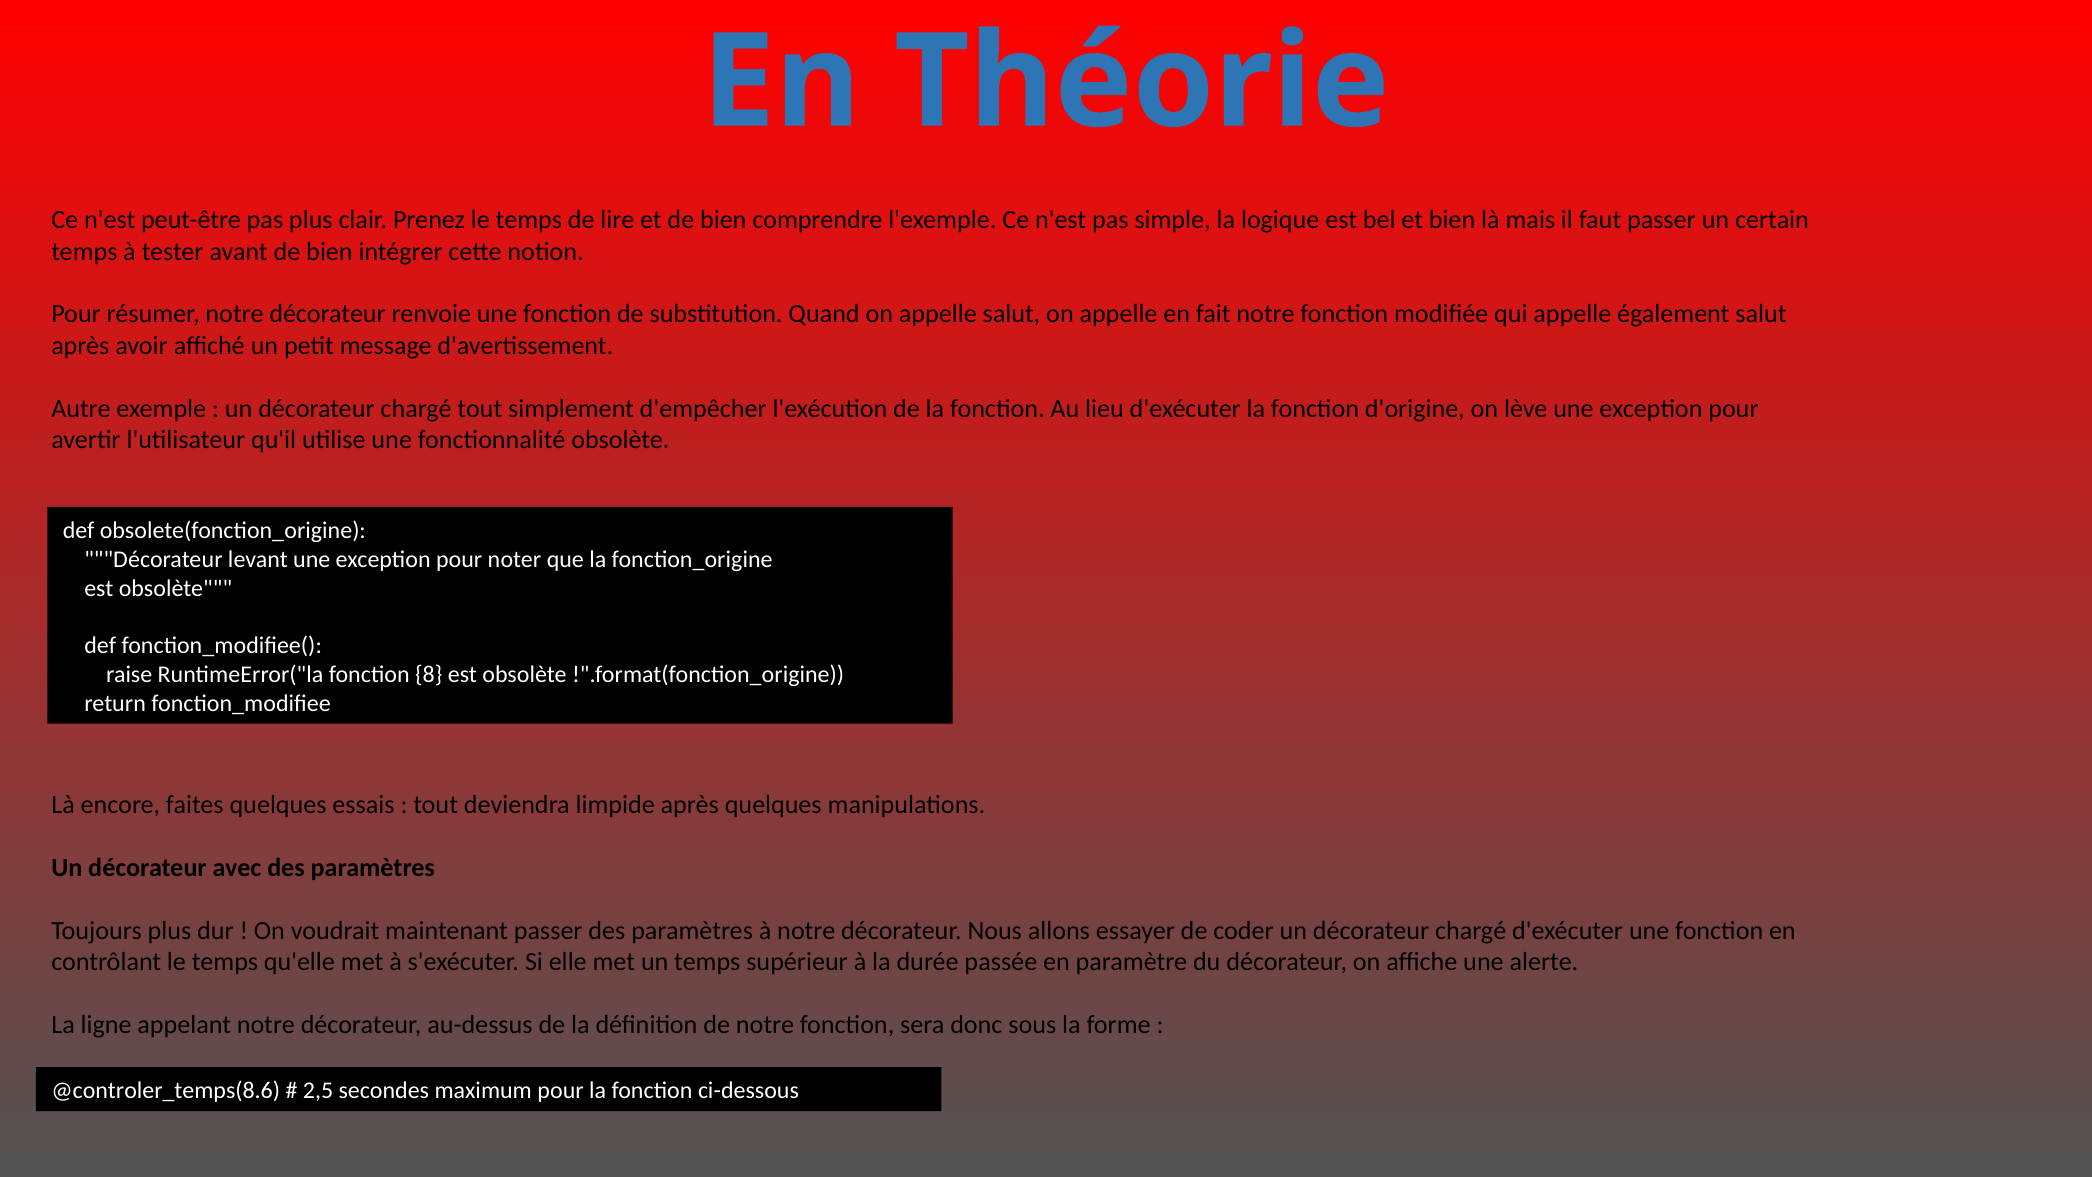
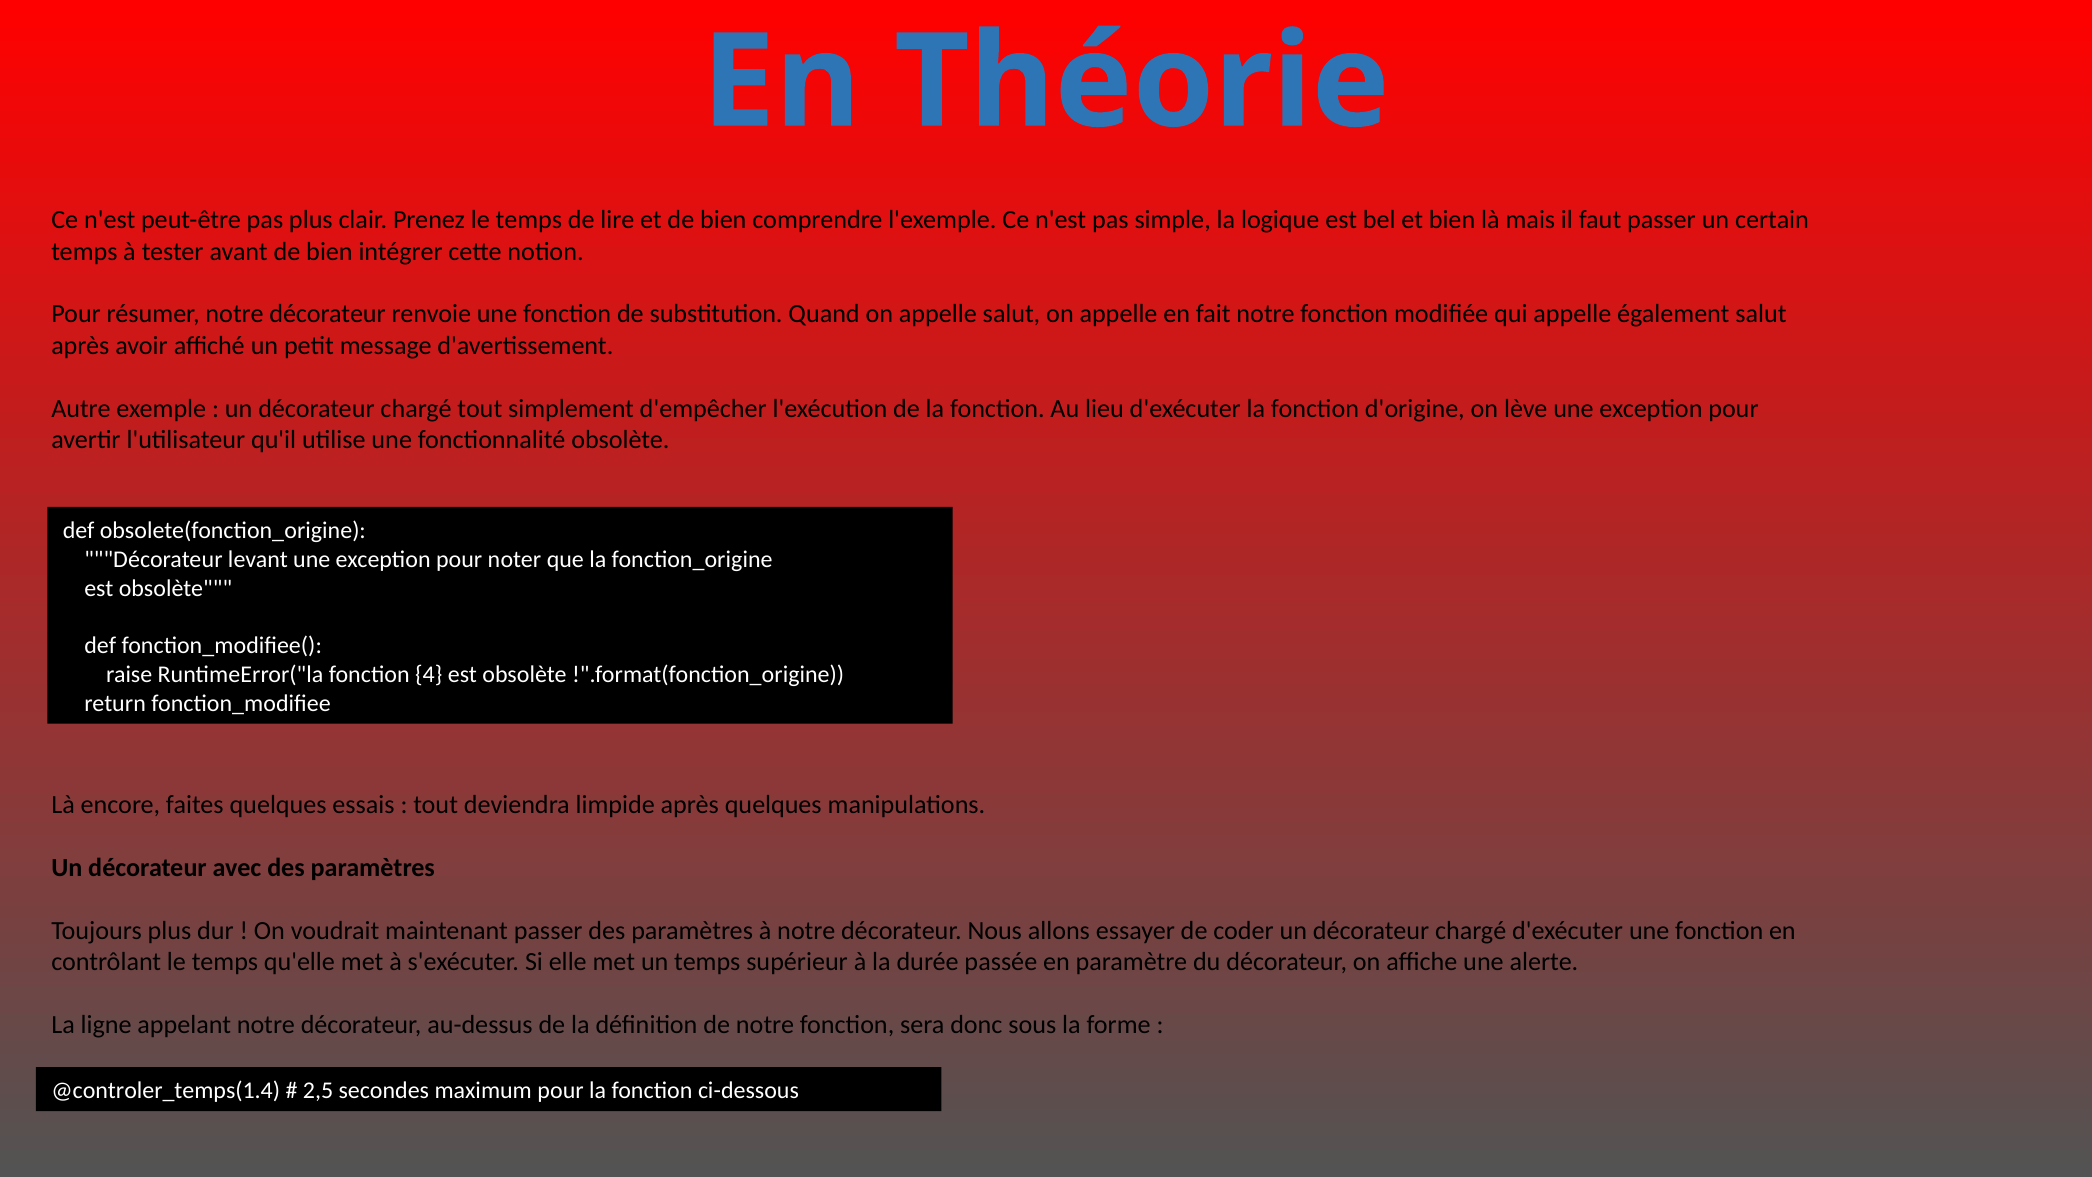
8: 8 -> 4 (429, 674)
@controler_temps(8.6: @controler_temps(8.6 -> @controler_temps(1.4 (166, 1091)
